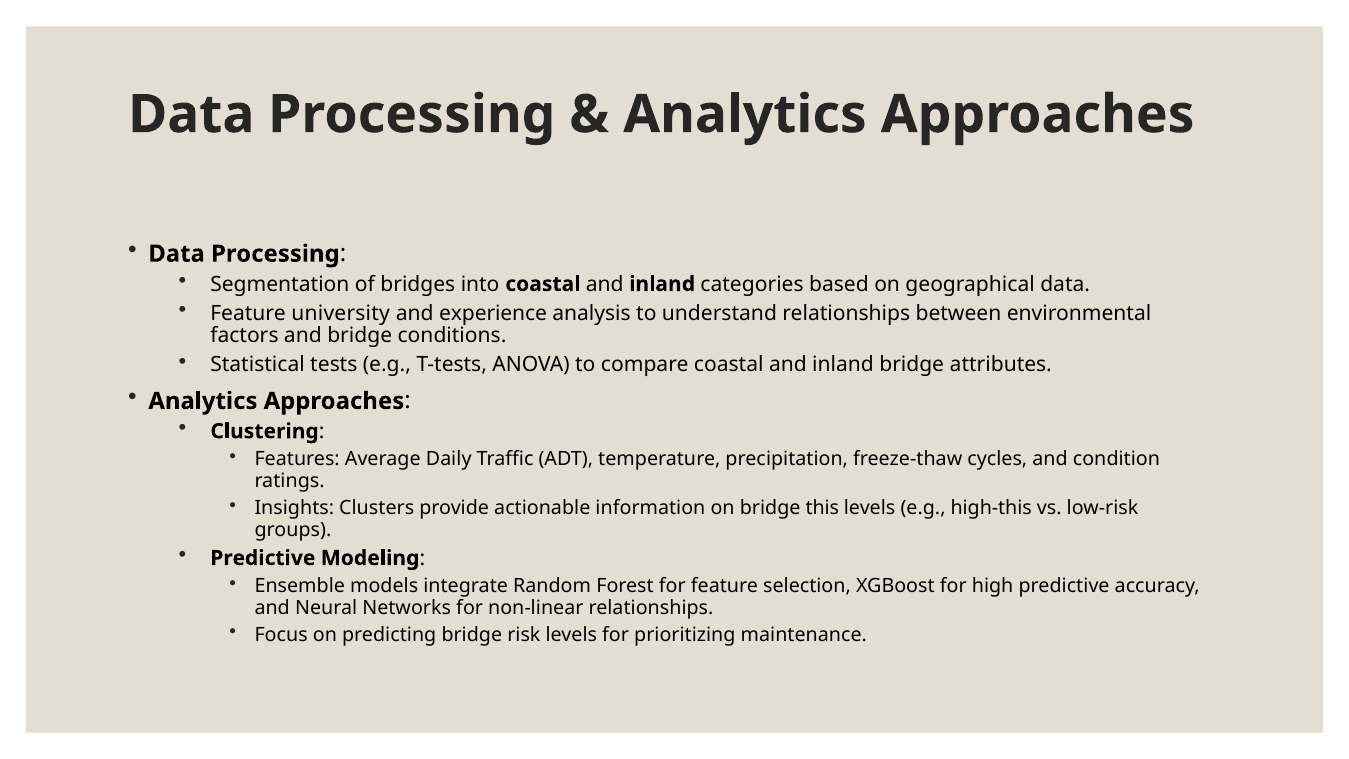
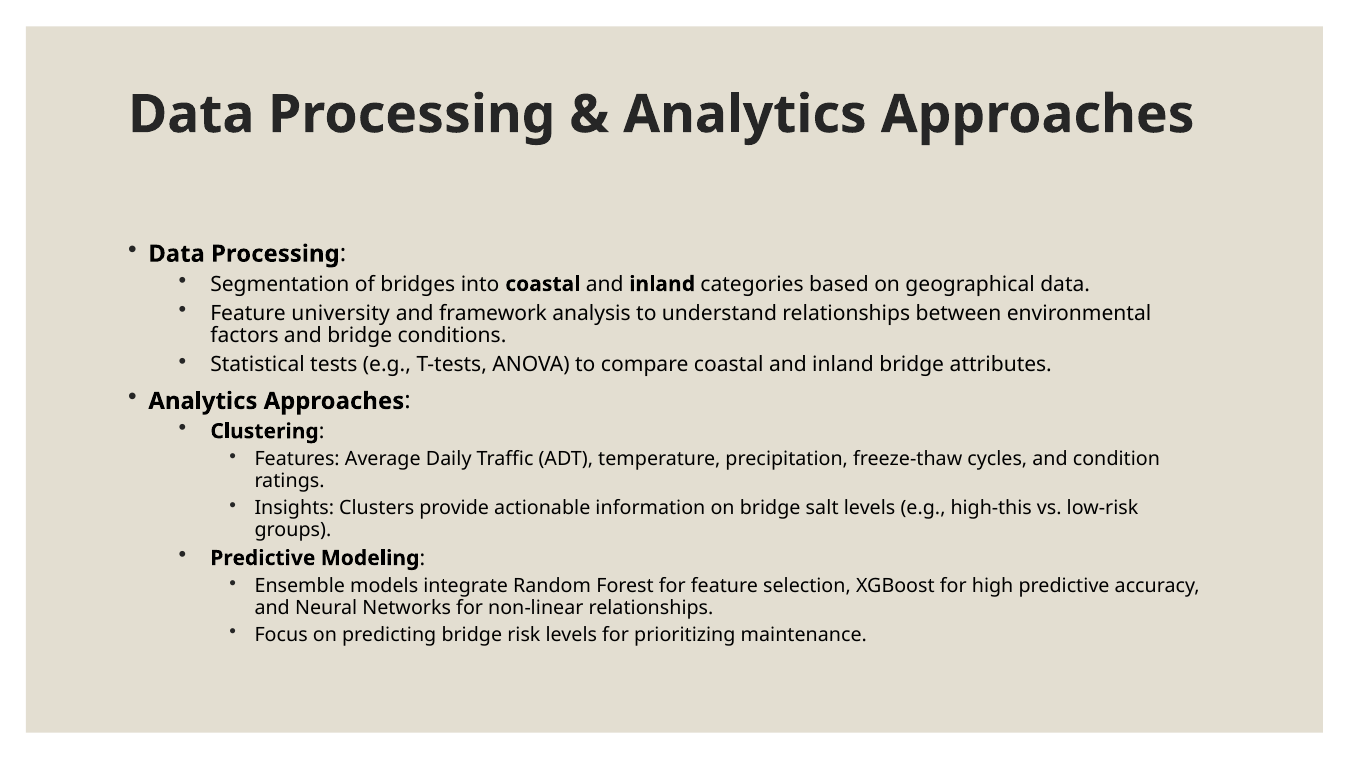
experience: experience -> framework (493, 313)
this: this -> salt (822, 508)
